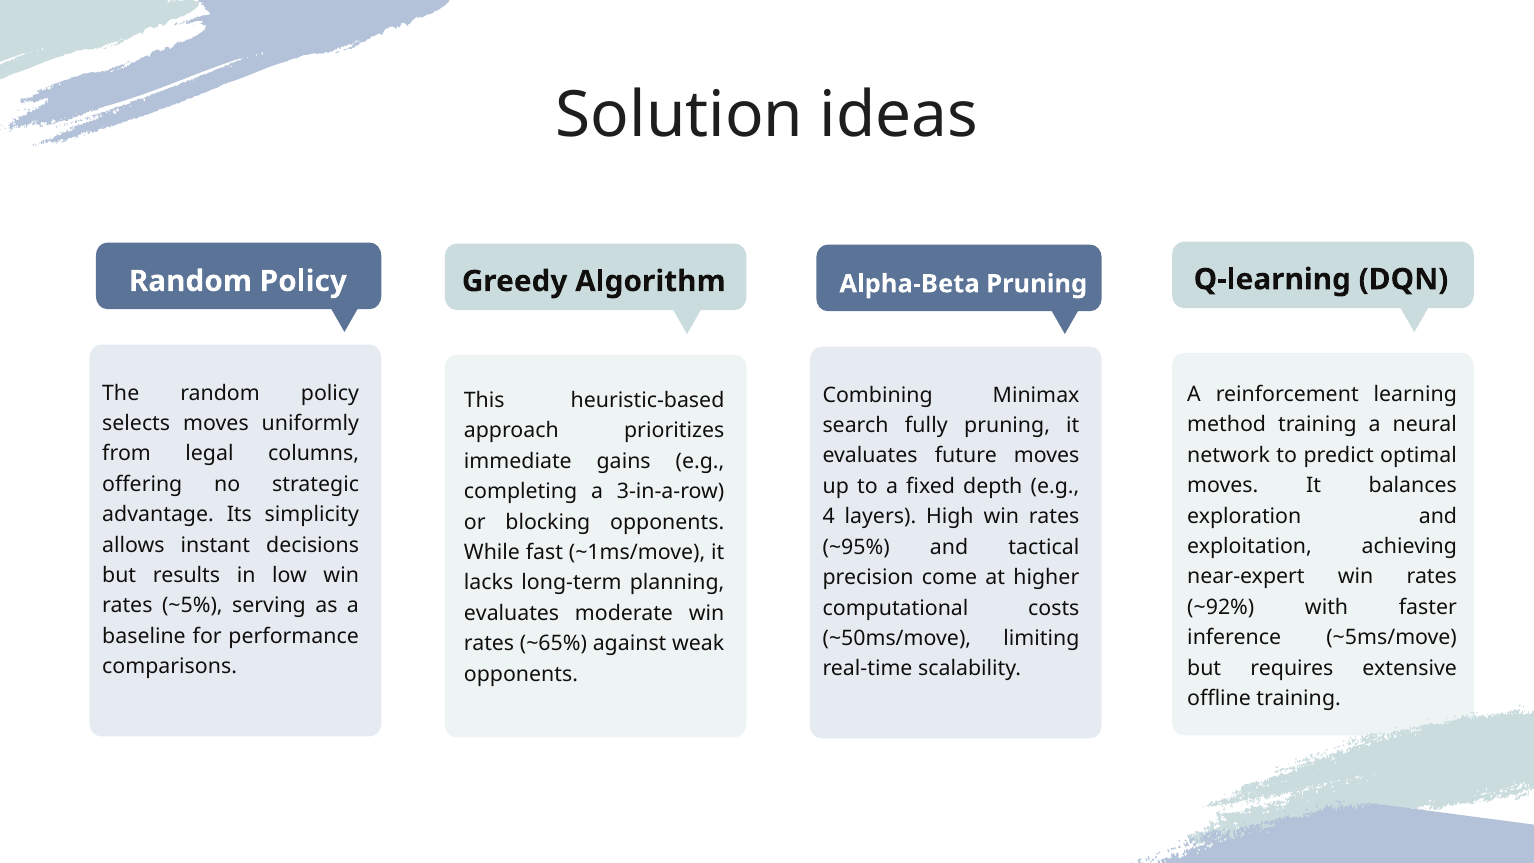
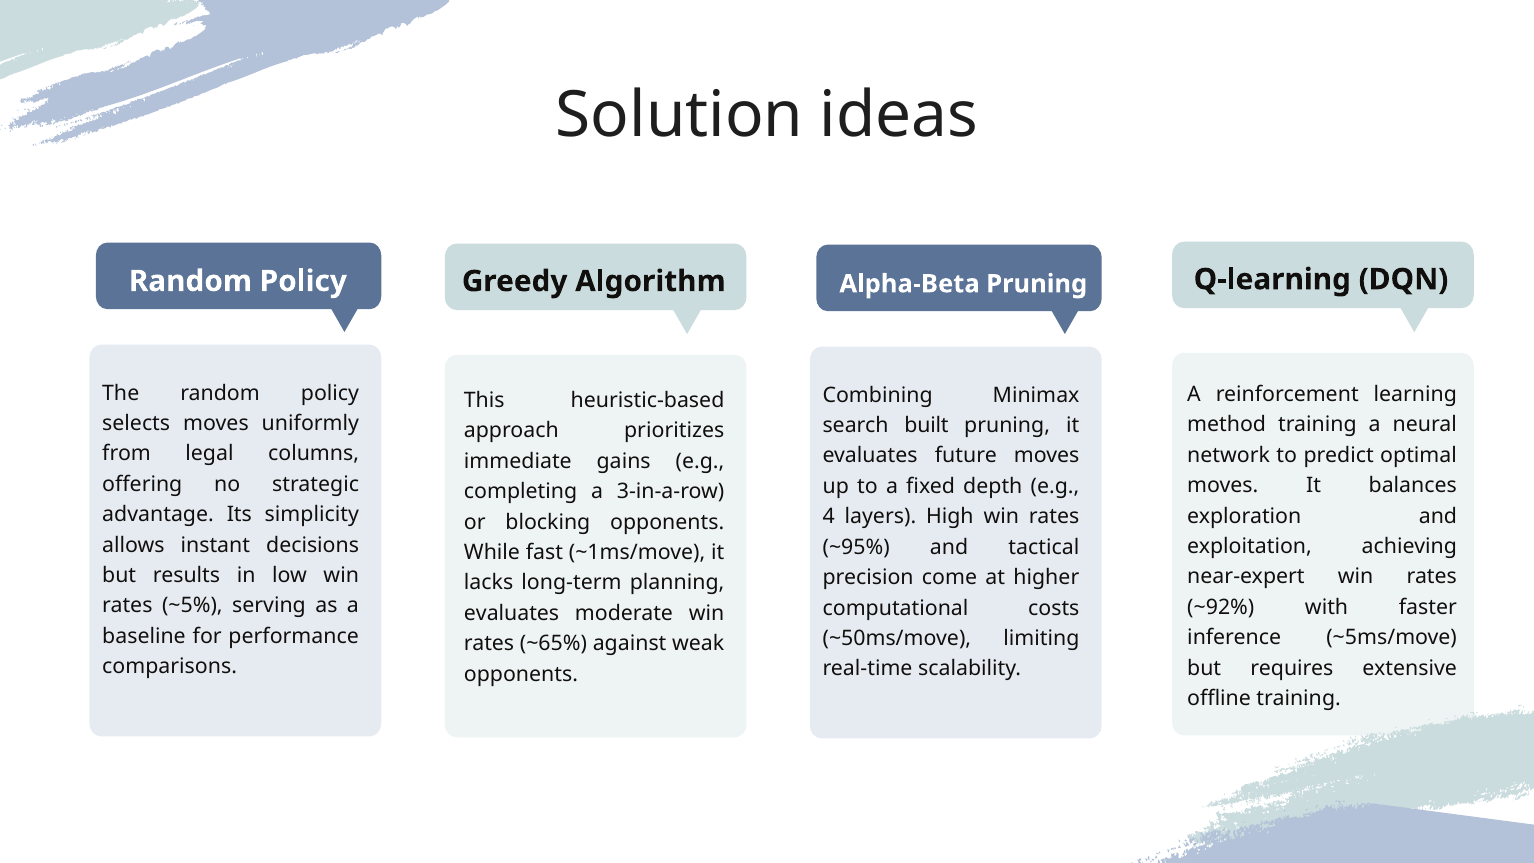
fully: fully -> built (927, 425)
